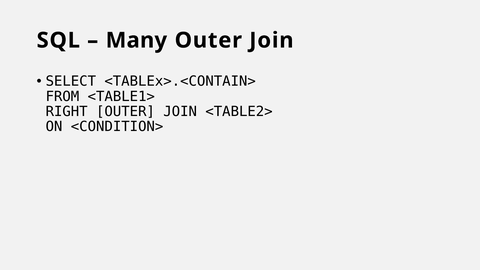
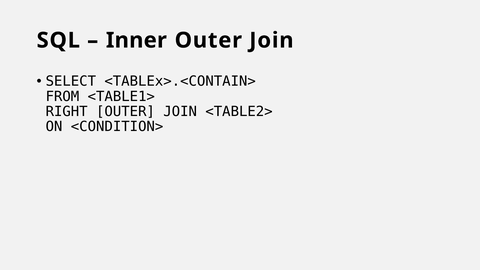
Many: Many -> Inner (136, 40)
